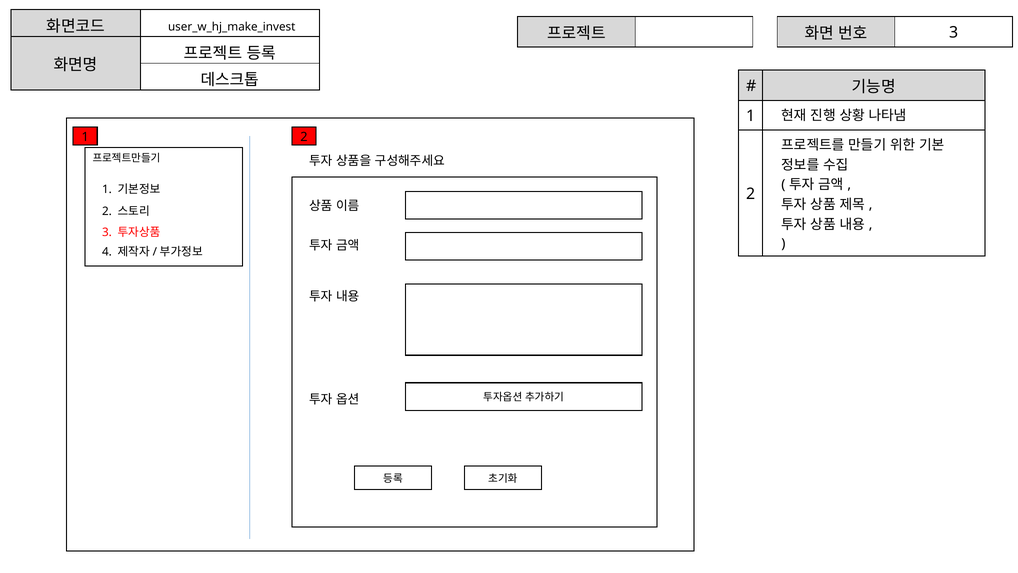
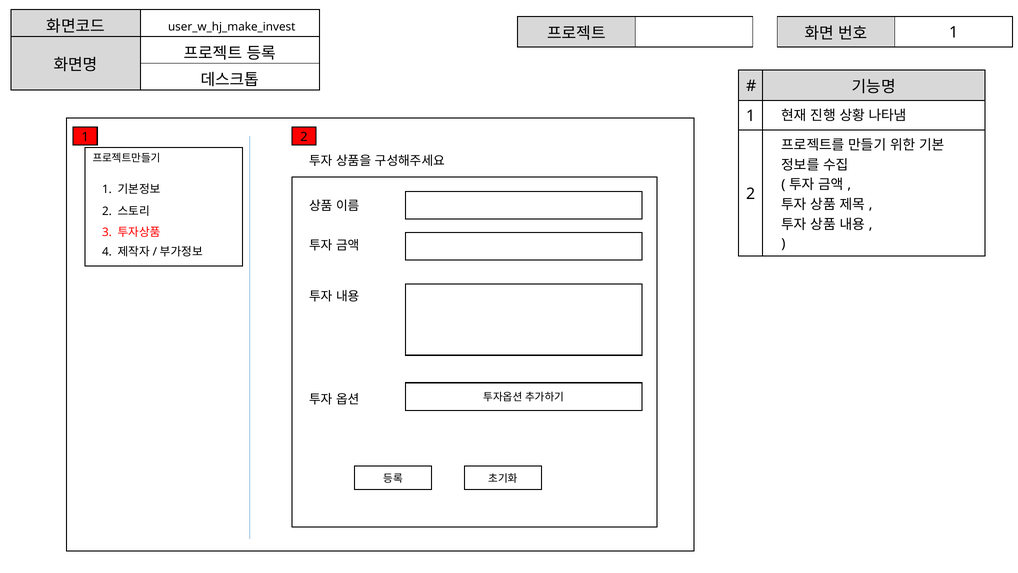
3: 3 -> 1 (954, 33)
